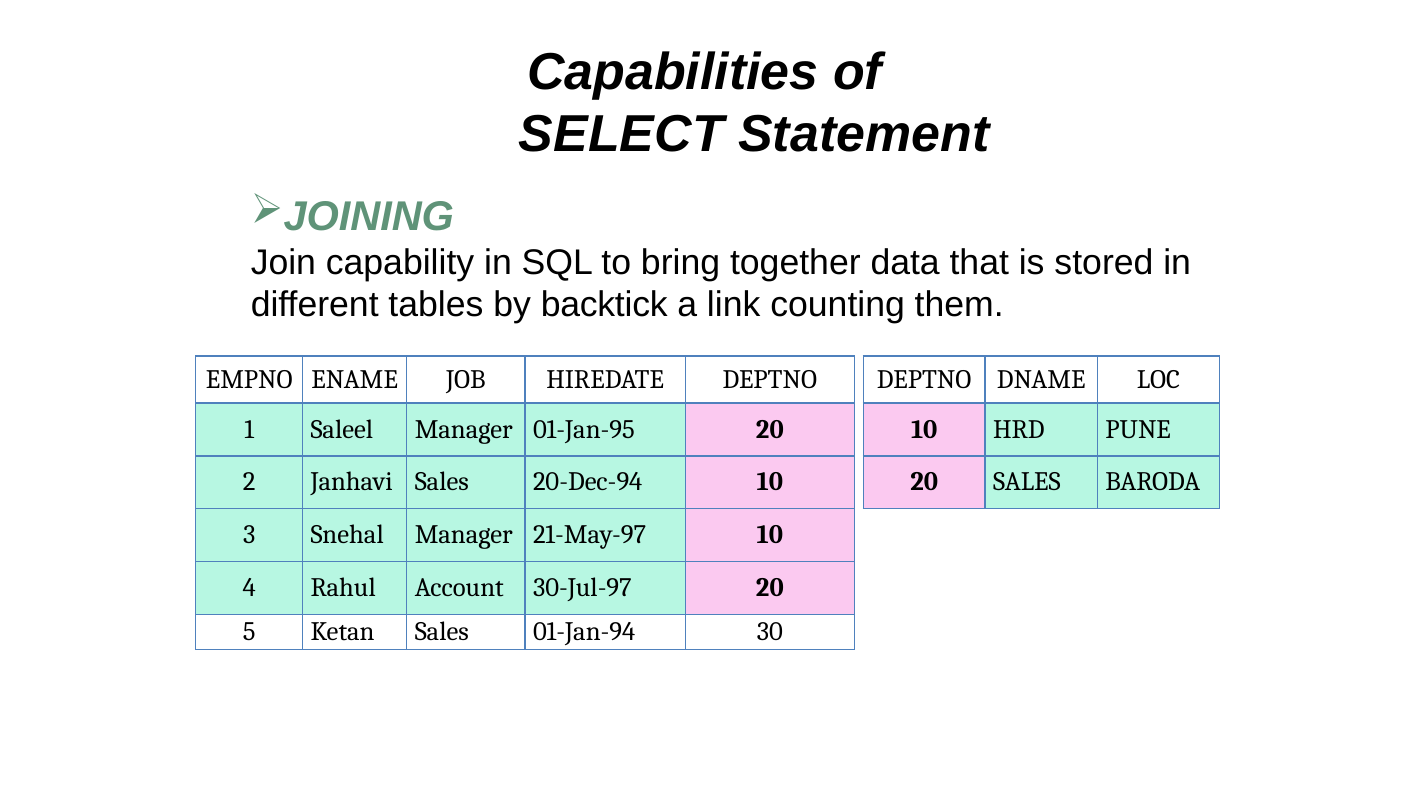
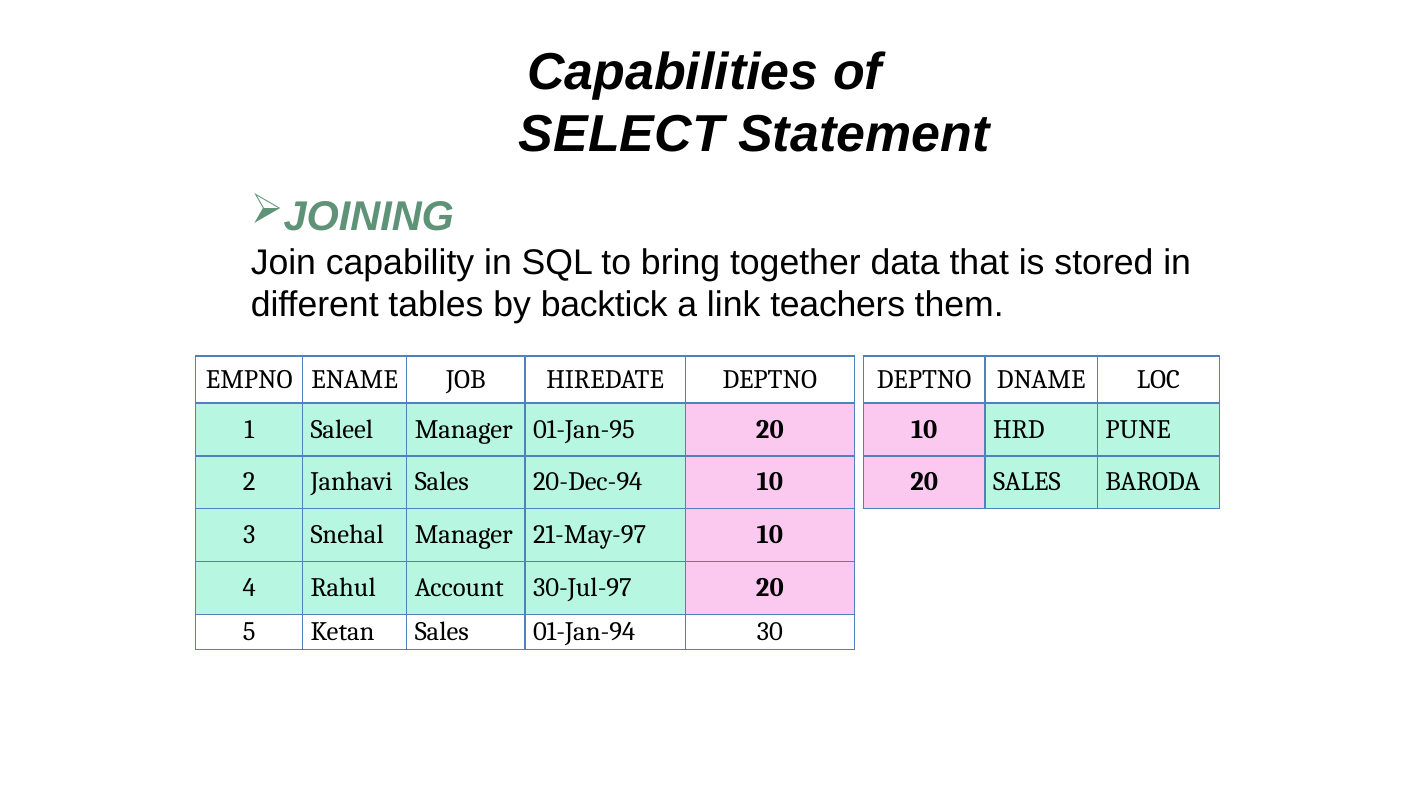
counting: counting -> teachers (838, 305)
